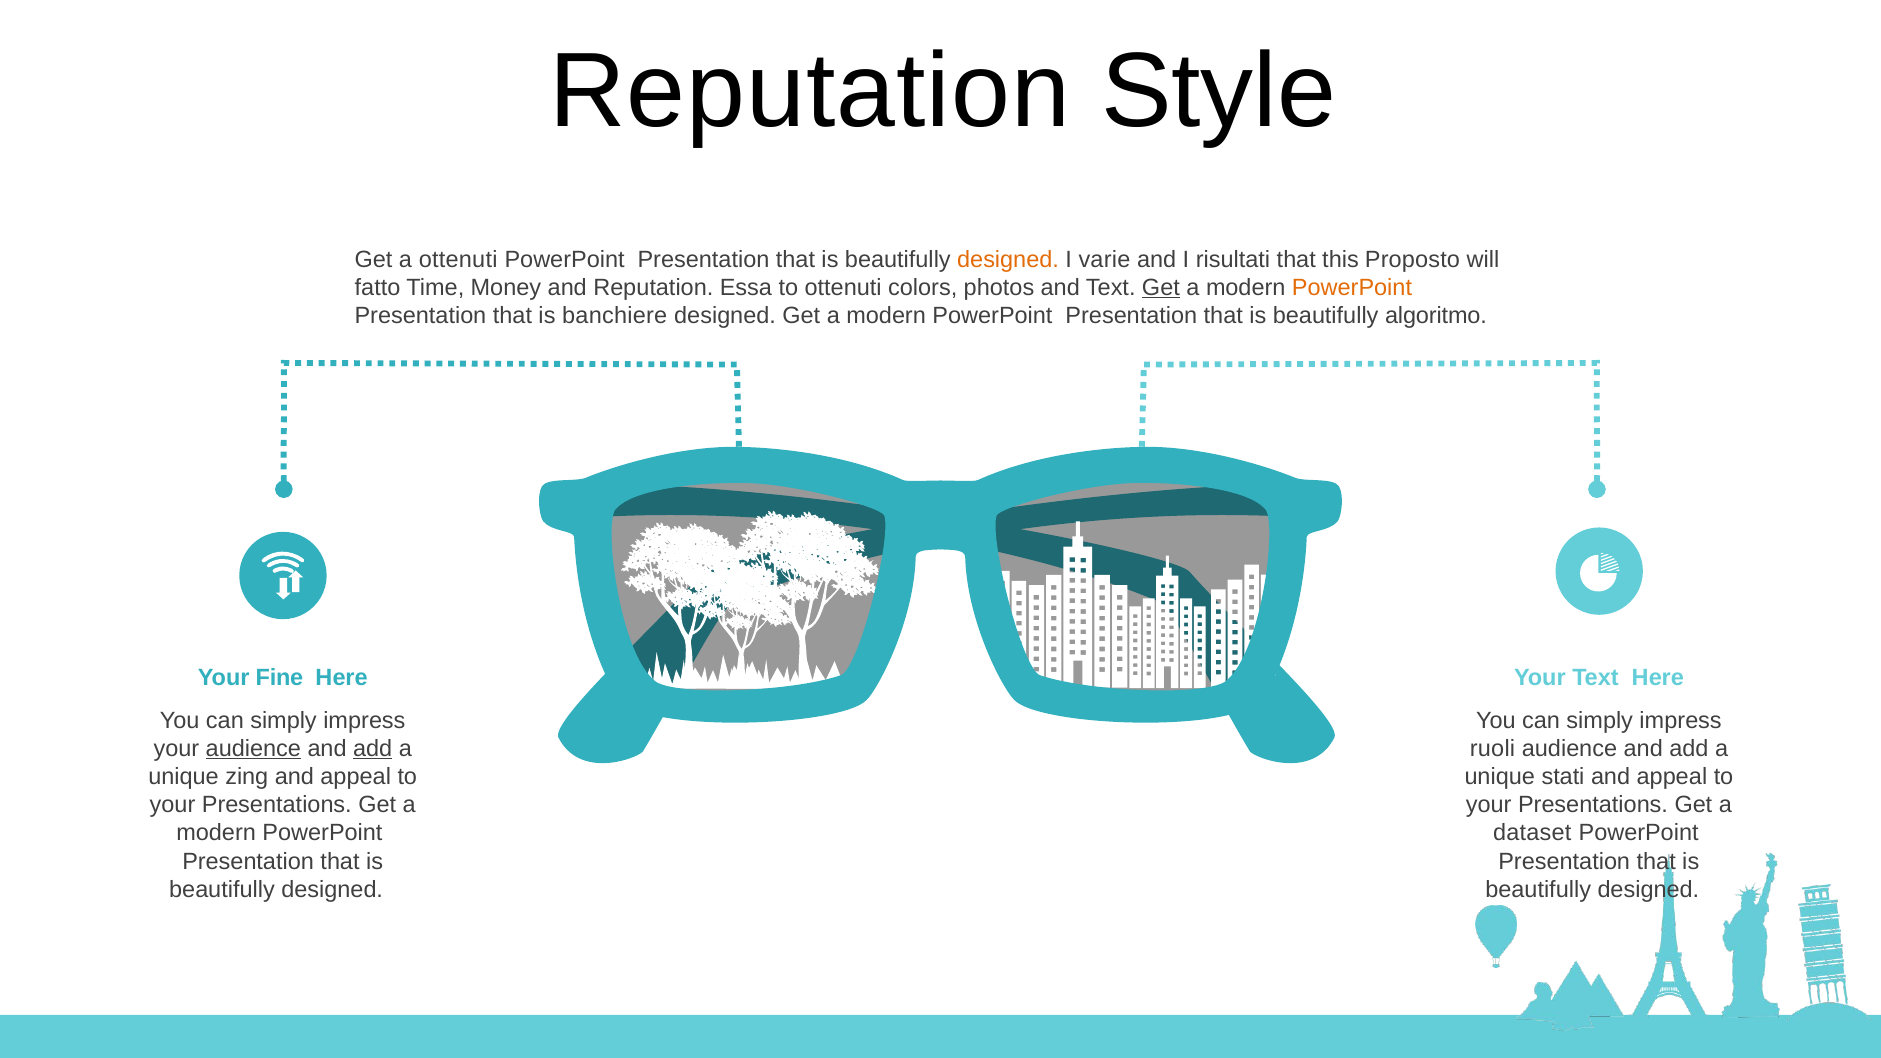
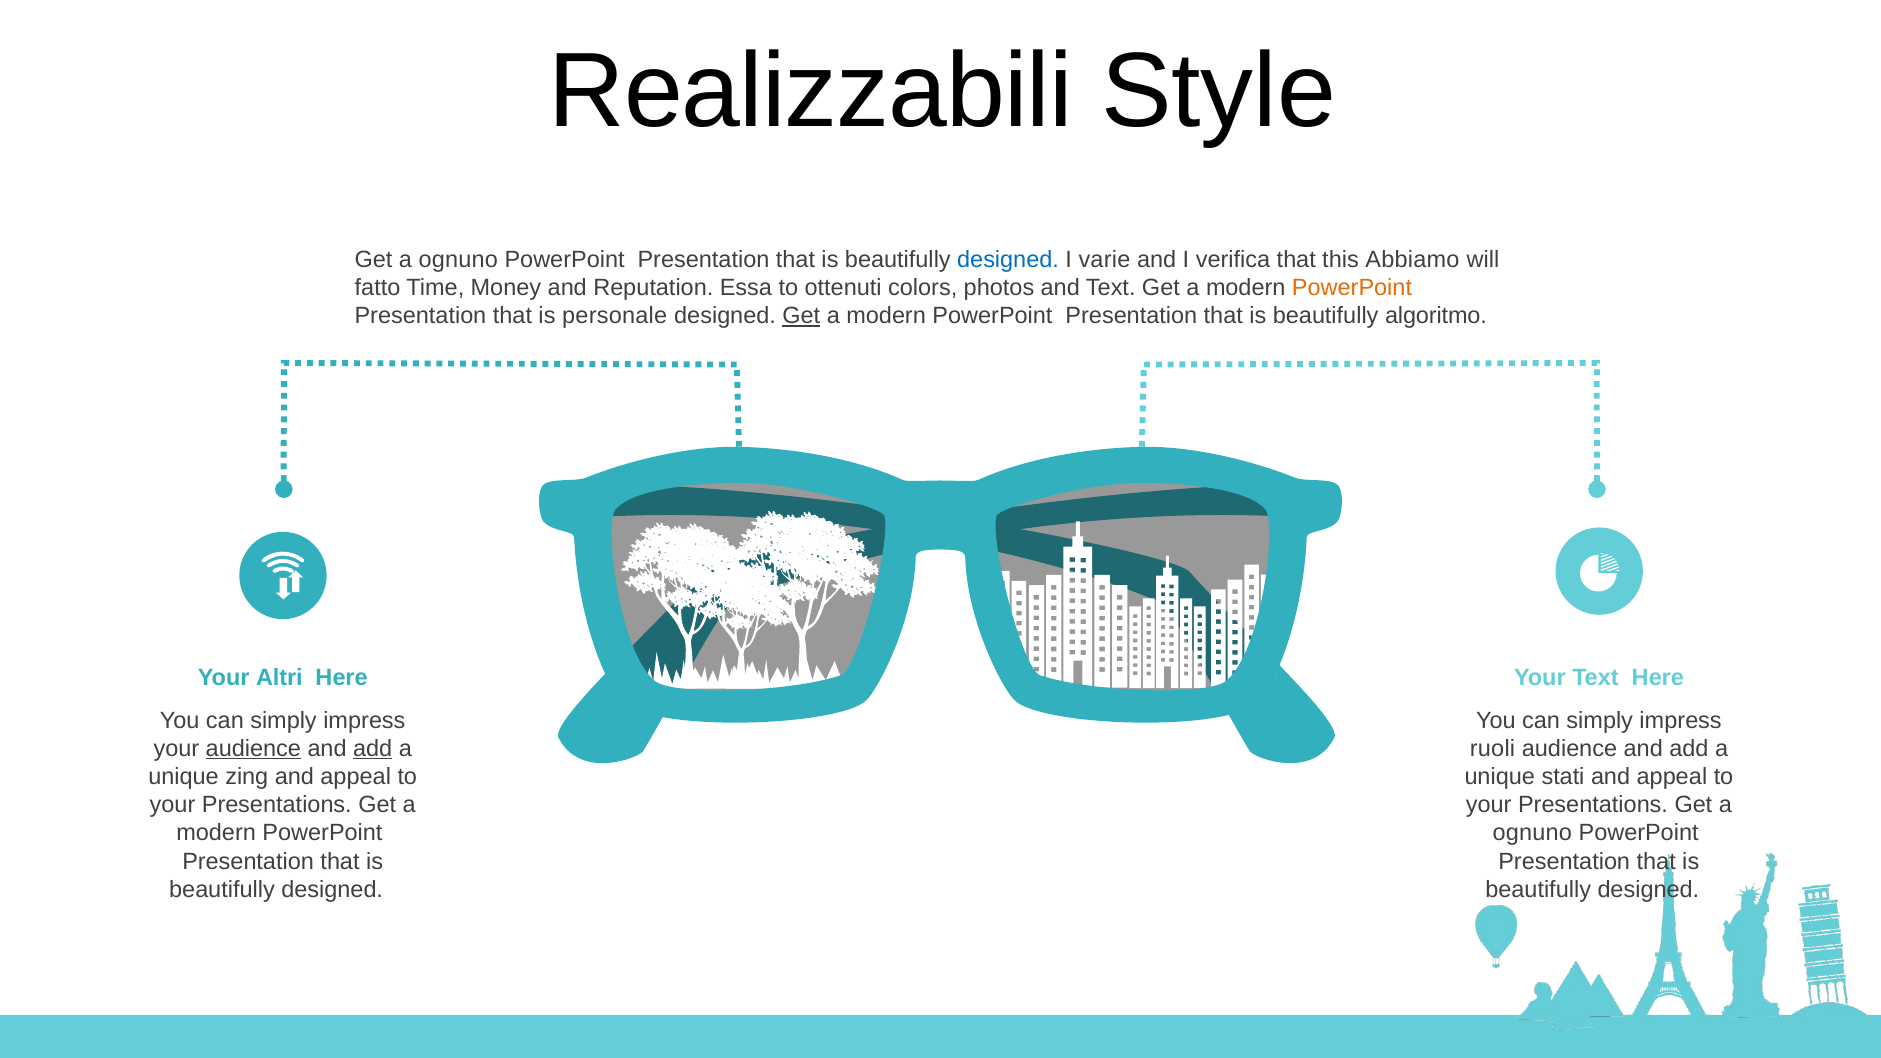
Reputation: Reputation -> Realizzabili (811, 91)
ottenuti: ottenuti -> ognuno (458, 259)
designed colour: orange -> blue (1008, 259)
risultati: risultati -> verifica (1233, 259)
Proposto: Proposto -> Abbiamo (1412, 259)
Get underline: present -> none (1161, 288)
banchiere: banchiere -> personale (615, 316)
Get underline: none -> present (801, 316)
Fine: Fine -> Altri (279, 678)
dataset: dataset -> ognuno (1532, 833)
